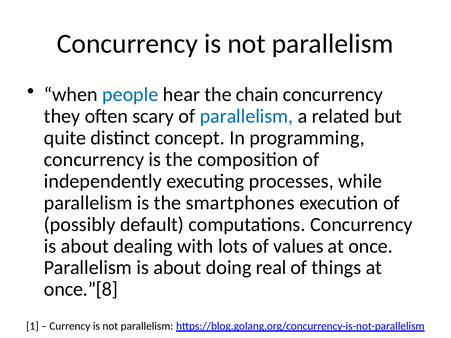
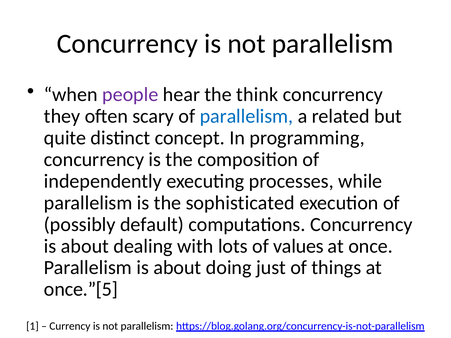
people colour: blue -> purple (130, 95)
chain: chain -> think (257, 95)
smartphones: smartphones -> sophisticated (240, 203)
real: real -> just (271, 268)
once.”[8: once.”[8 -> once.”[5 (81, 290)
